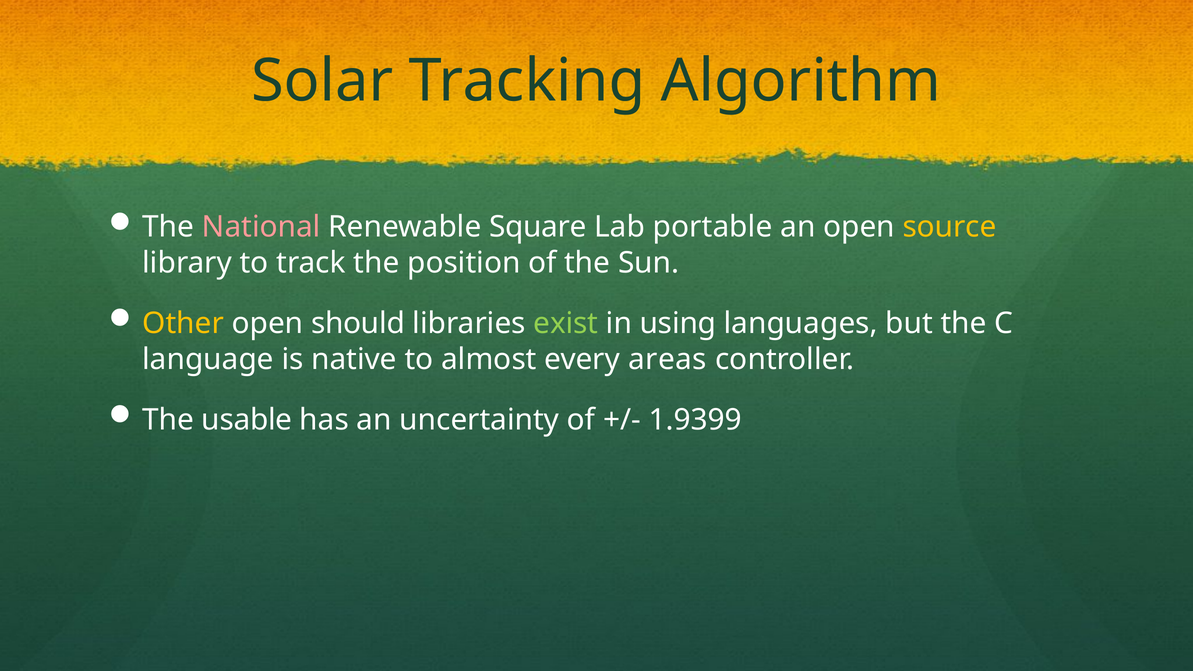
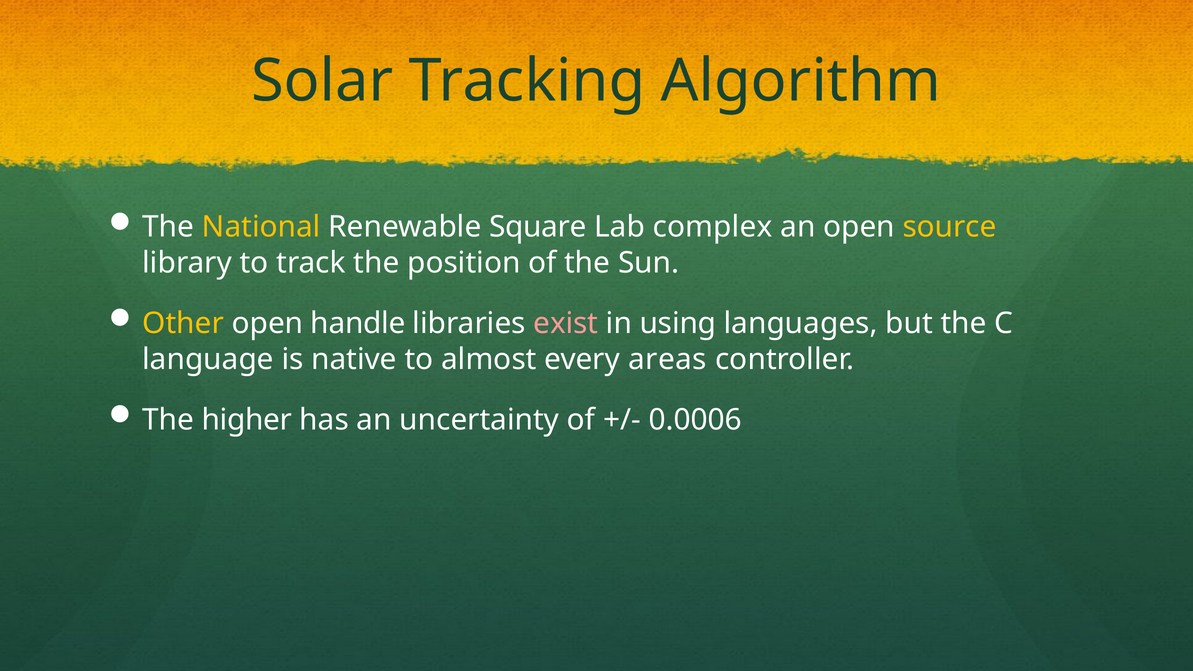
National colour: pink -> yellow (261, 227)
portable: portable -> complex (713, 227)
should: should -> handle (358, 324)
exist colour: light green -> pink (566, 324)
usable: usable -> higher (247, 420)
1.9399: 1.9399 -> 0.0006 (695, 420)
